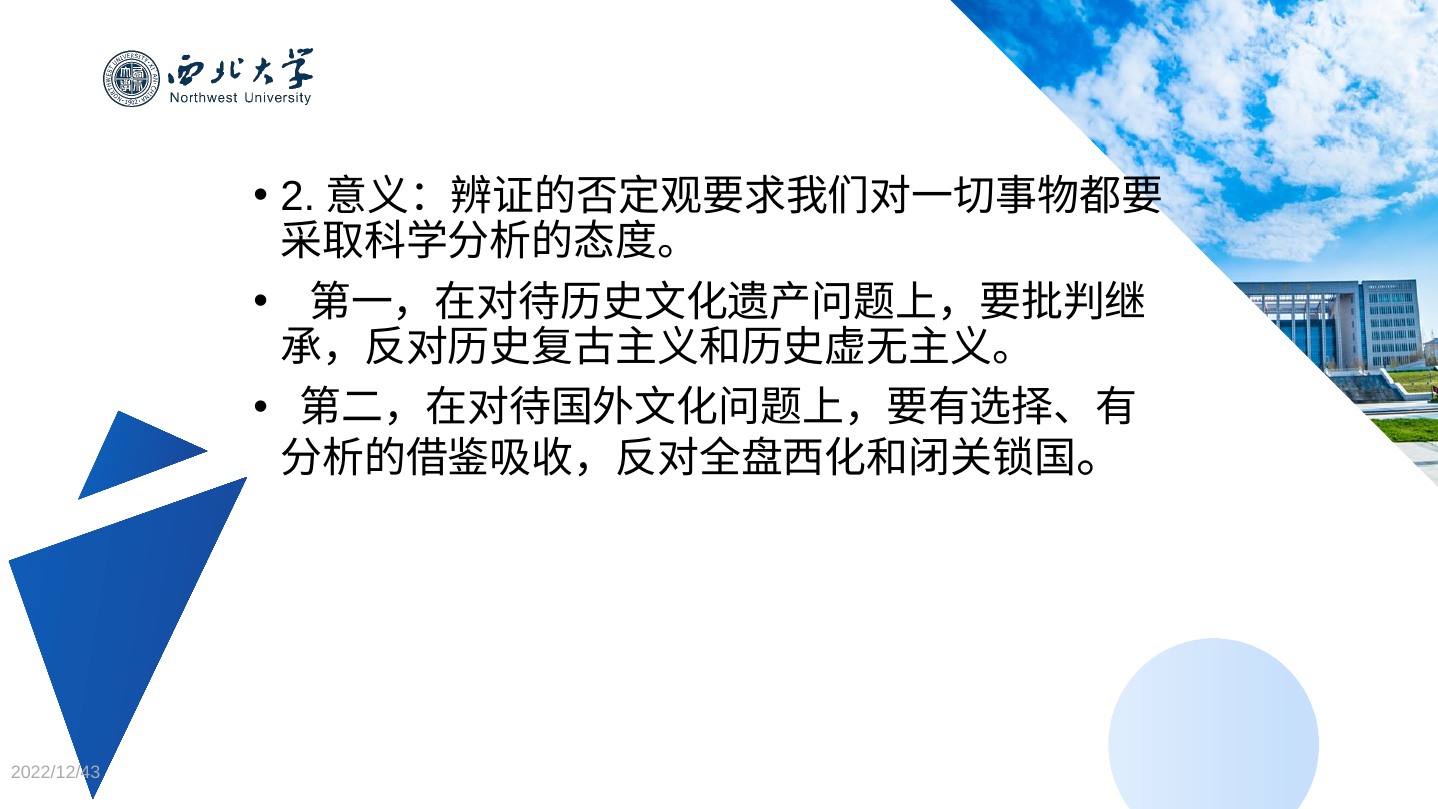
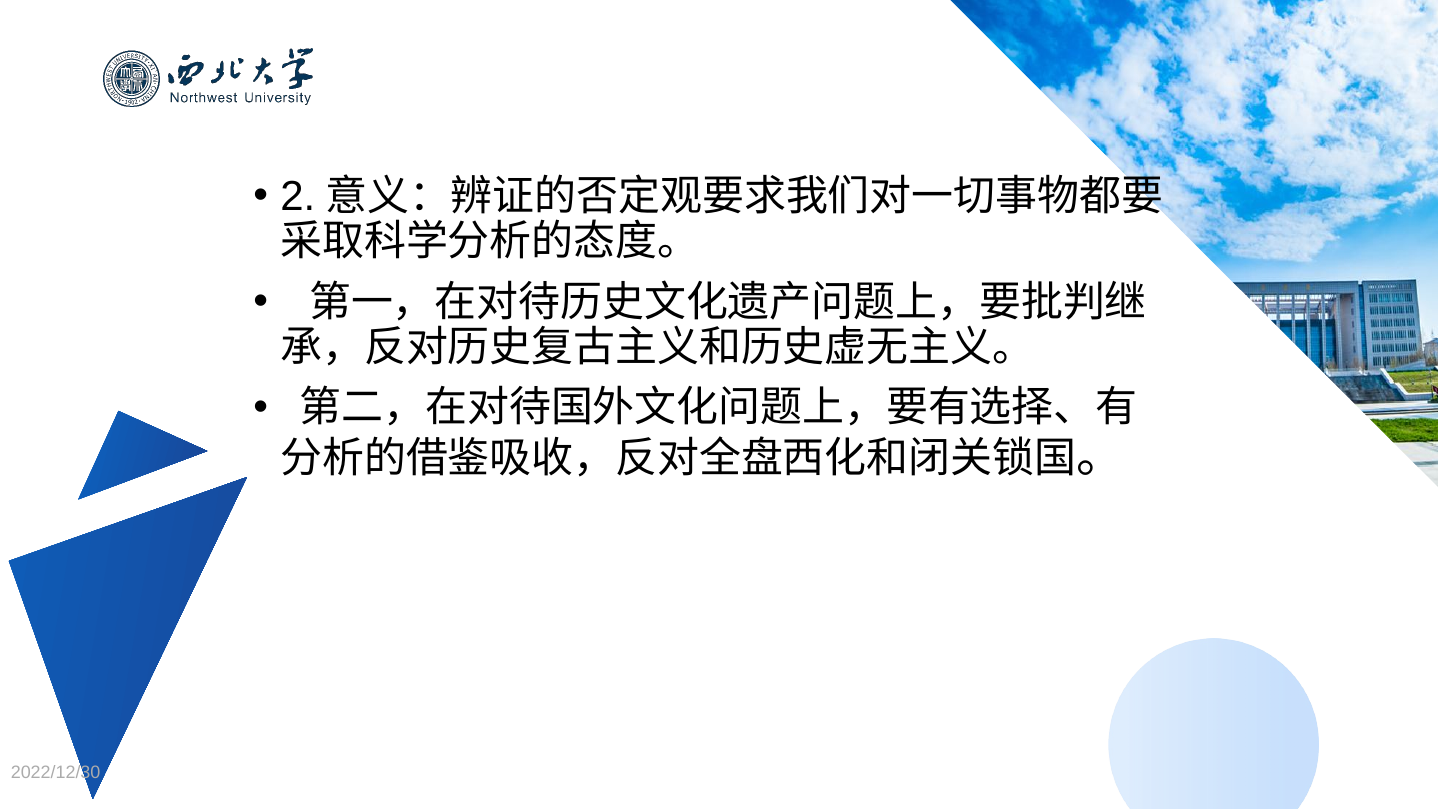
2022/12/43: 2022/12/43 -> 2022/12/30 (56, 772)
